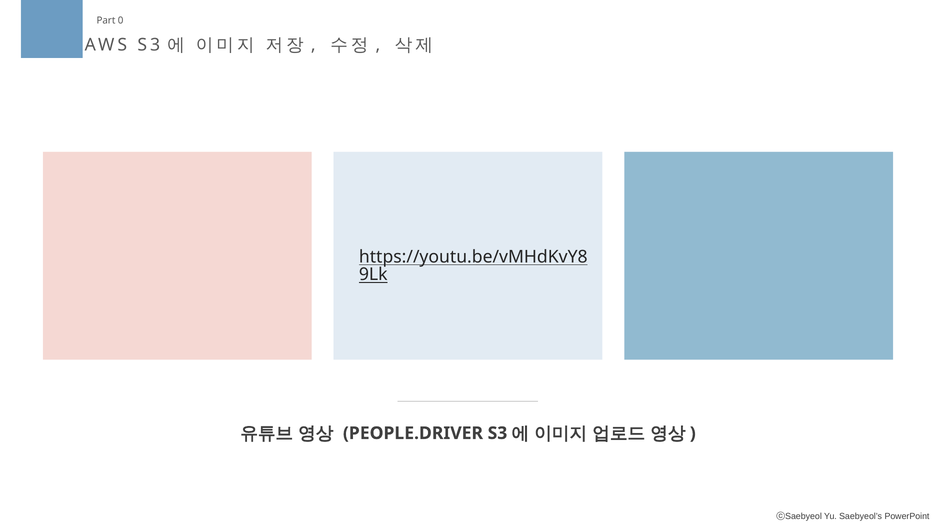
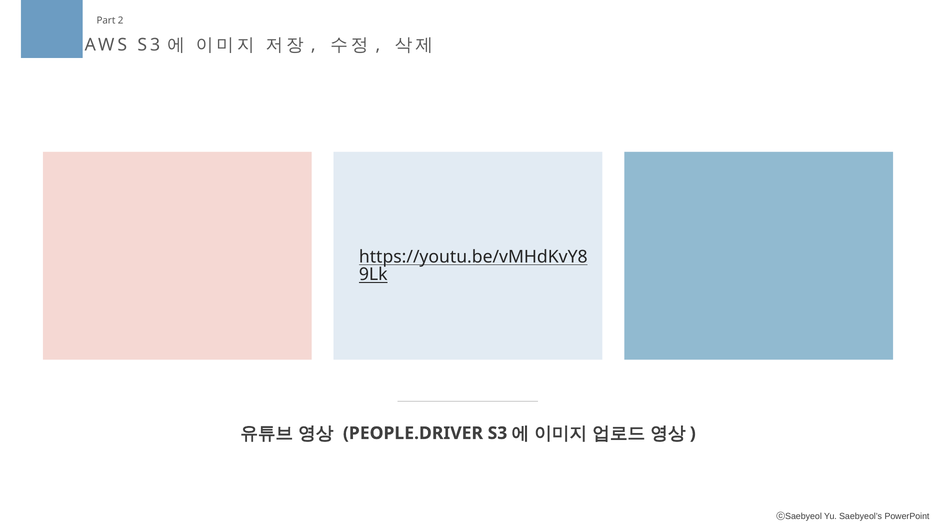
0: 0 -> 2 (121, 21)
